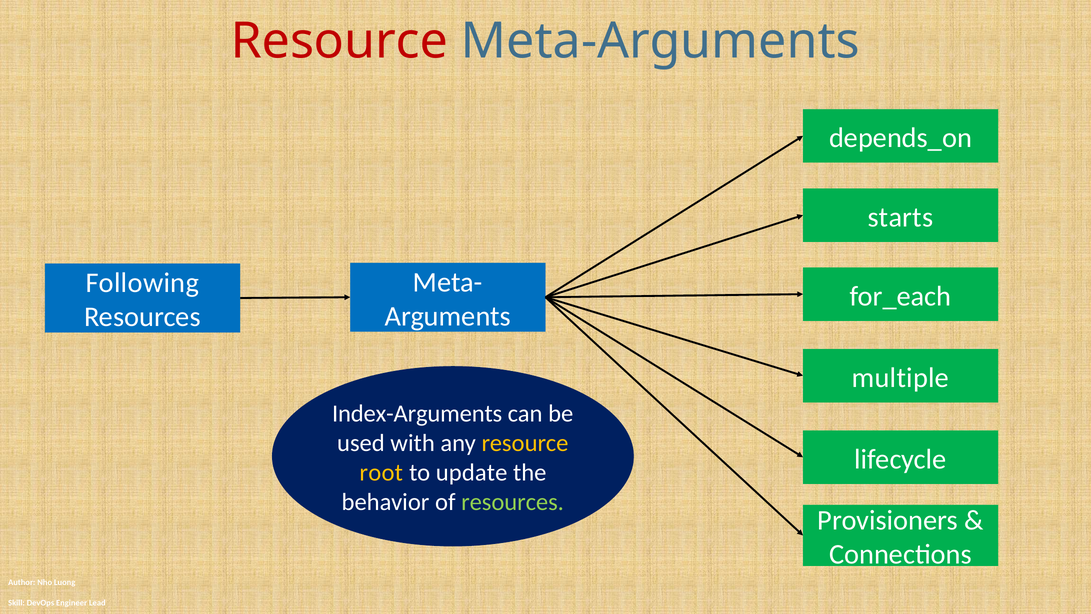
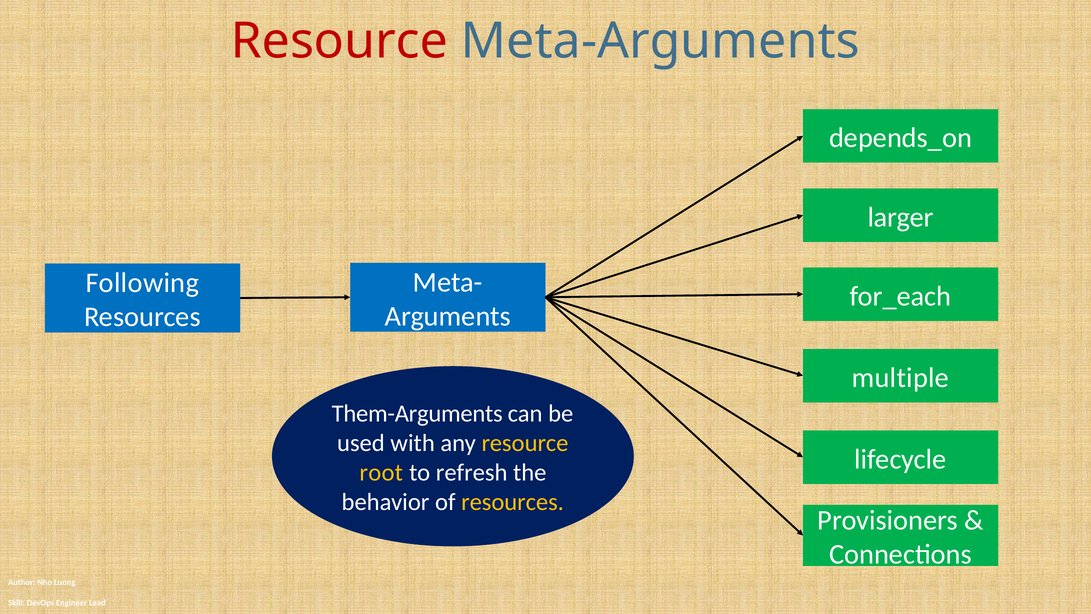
starts: starts -> larger (901, 217)
Index-Arguments: Index-Arguments -> Them-Arguments (417, 413)
update: update -> refresh (472, 472)
resources colour: light green -> yellow (513, 502)
